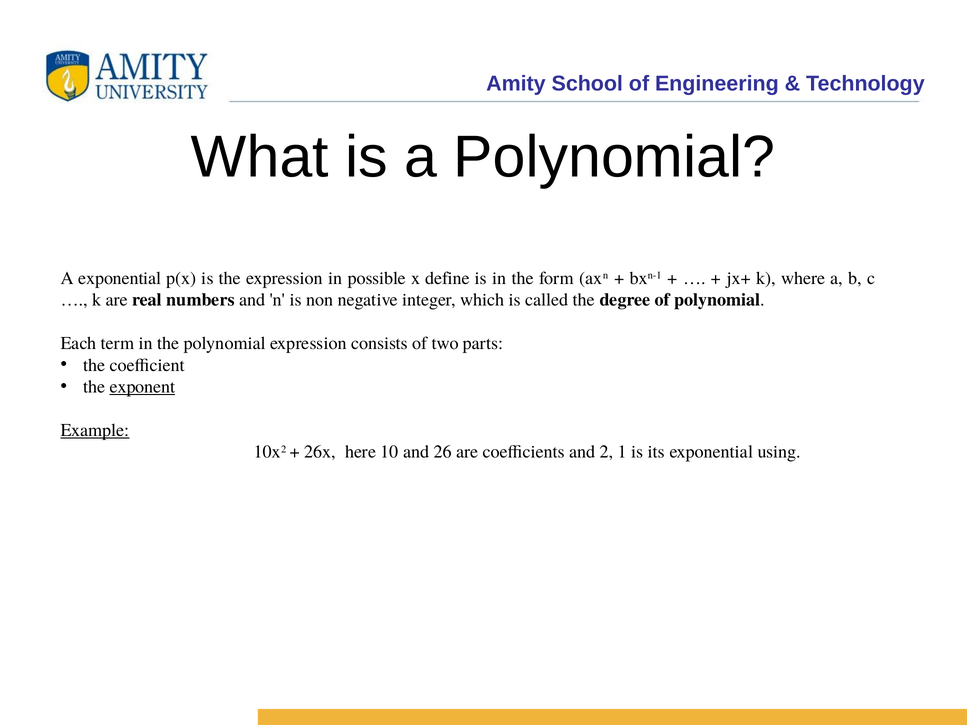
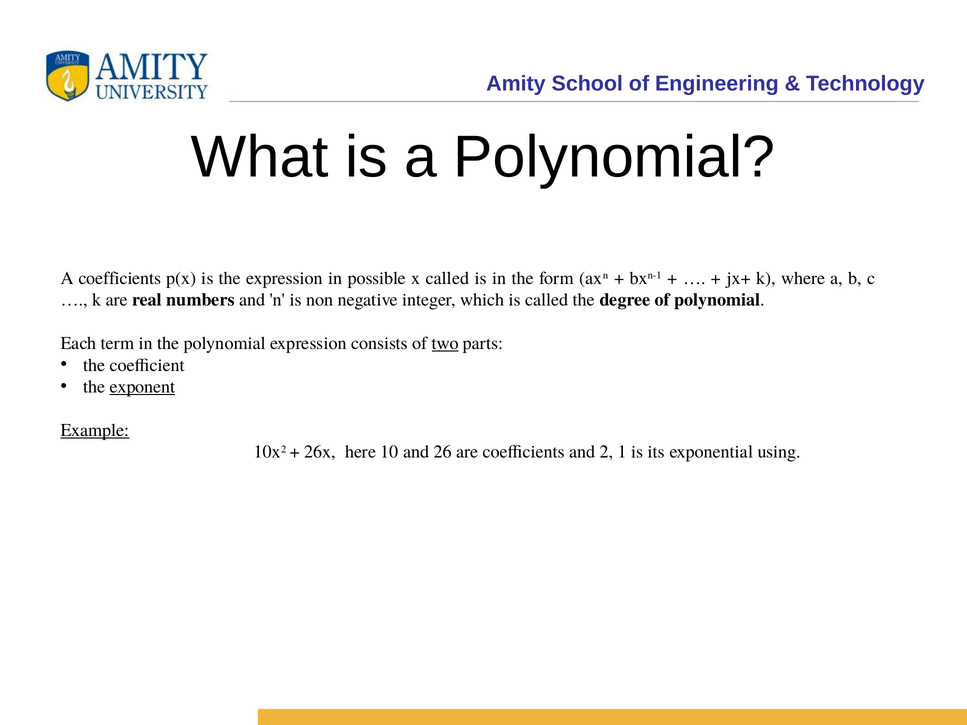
A exponential: exponential -> coefficients (120, 278)
x define: define -> called (447, 278)
two underline: none -> present (445, 343)
